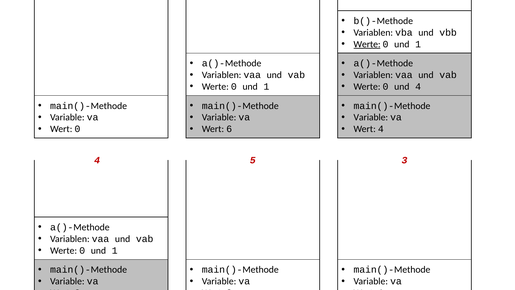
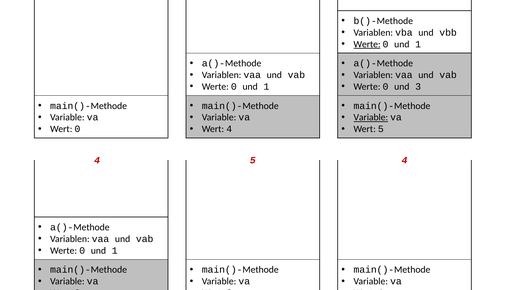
und 4: 4 -> 3 (418, 87)
Variable underline: none -> present (371, 117)
Wert 6: 6 -> 4 (229, 129)
Wert 4: 4 -> 5 (381, 129)
5 3: 3 -> 4 (405, 160)
